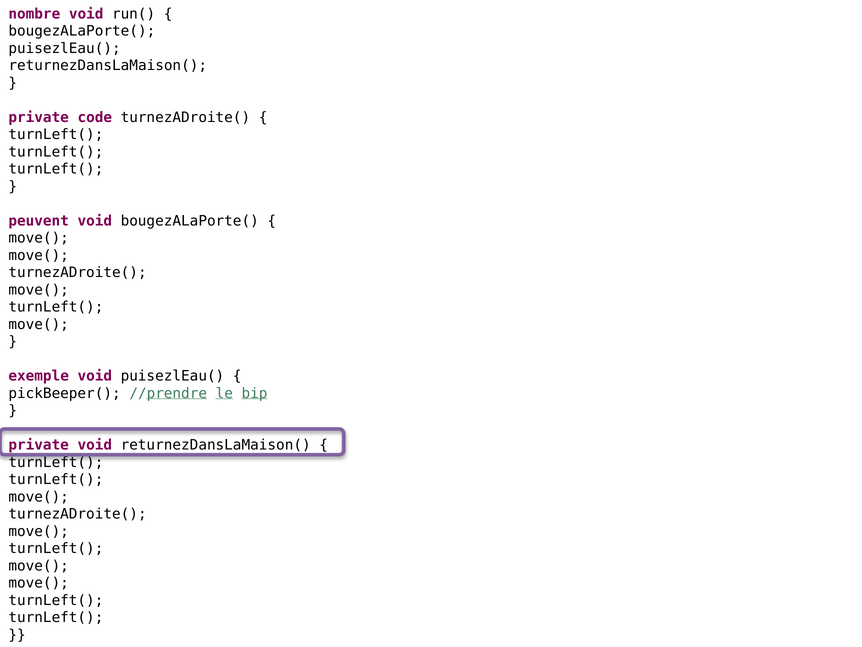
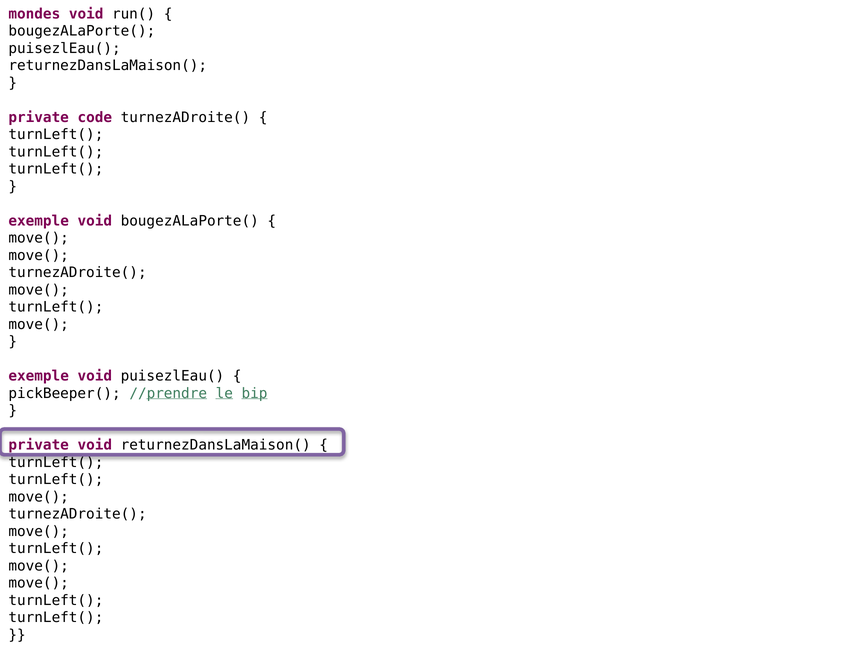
nombre: nombre -> mondes (34, 14)
peuvent: peuvent -> exemple (39, 221)
